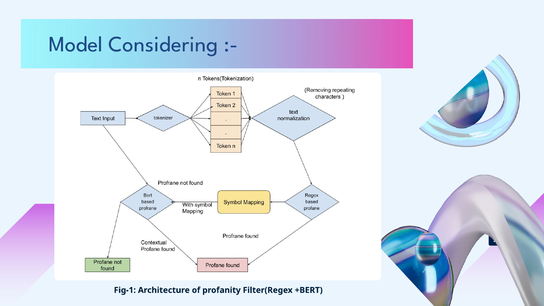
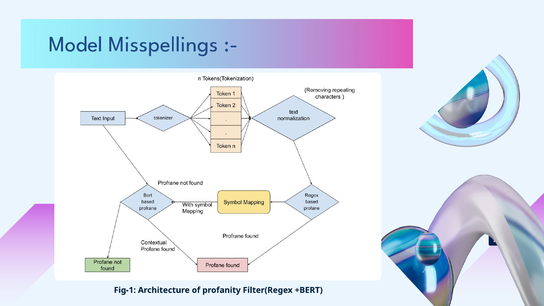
Considering: Considering -> Misspellings (163, 44)
